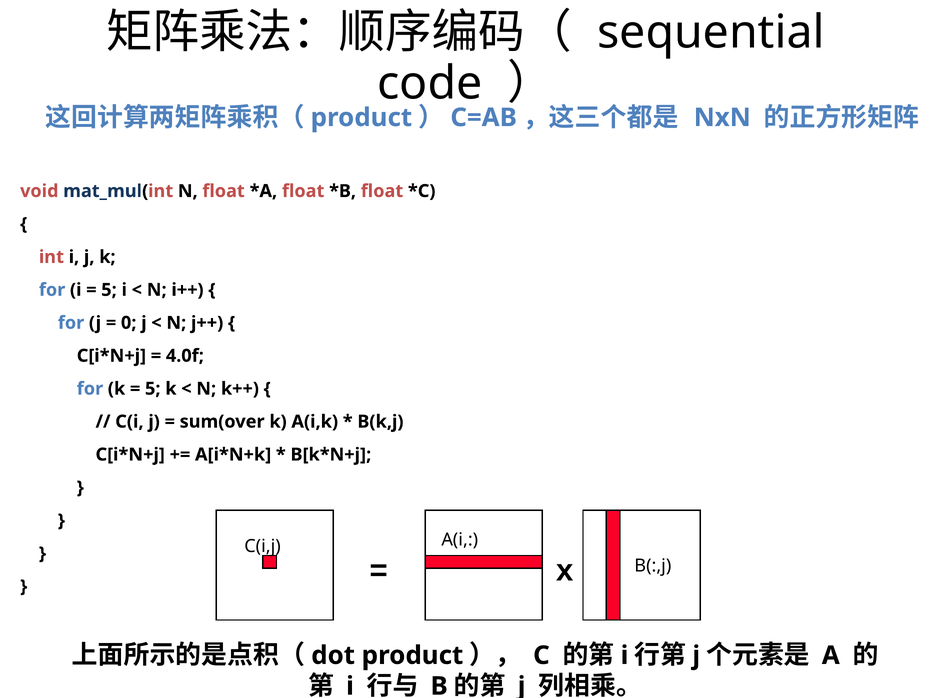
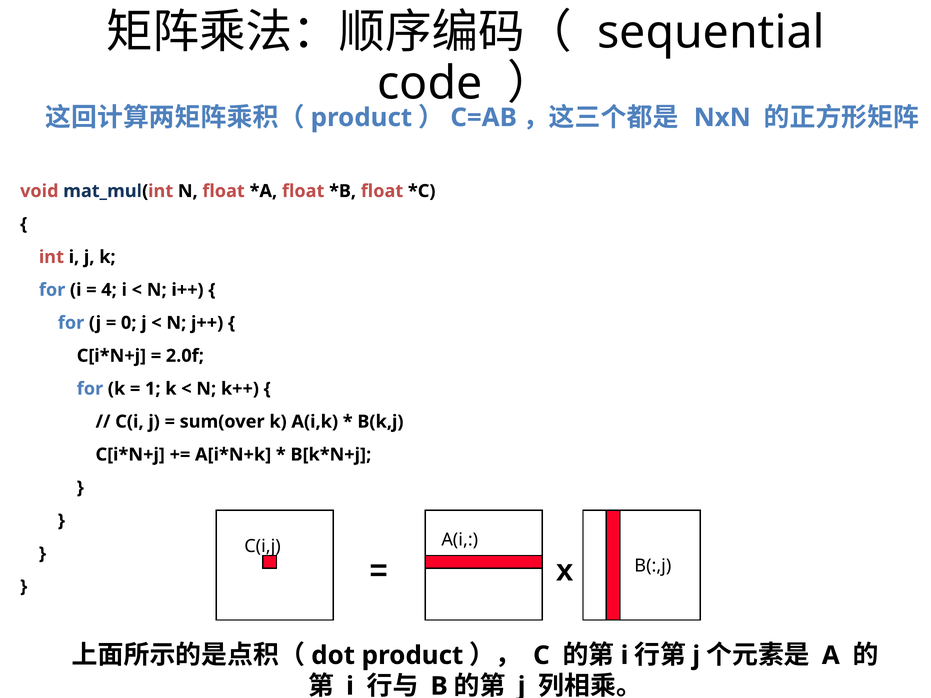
5: 5 -> 4 (109, 290)
4.0f: 4.0f -> 2.0f (185, 356)
5: 5 -> 1 (153, 389)
